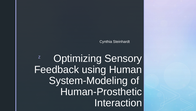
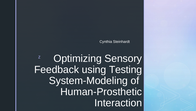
Human: Human -> Testing (126, 69)
